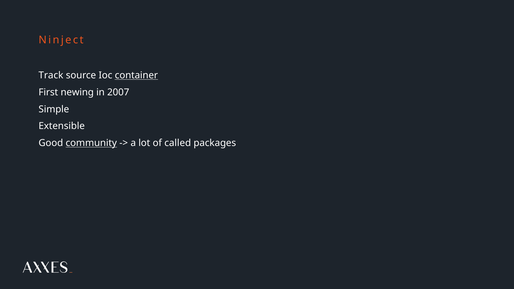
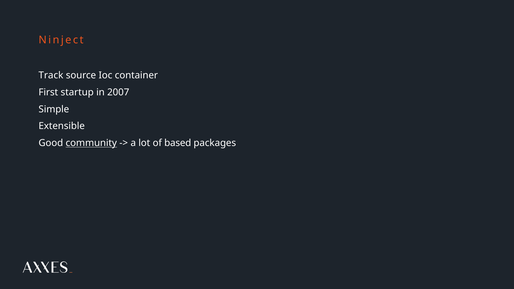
container underline: present -> none (136, 75)
newing: newing -> startup (77, 92)
called: called -> based (178, 143)
